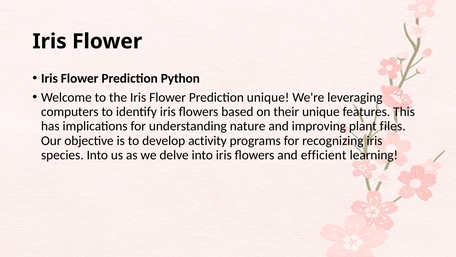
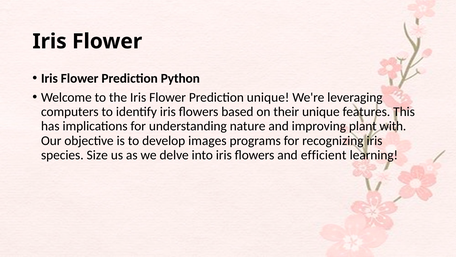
files: files -> with (393, 126)
activity: activity -> images (207, 140)
species Into: Into -> Size (97, 155)
